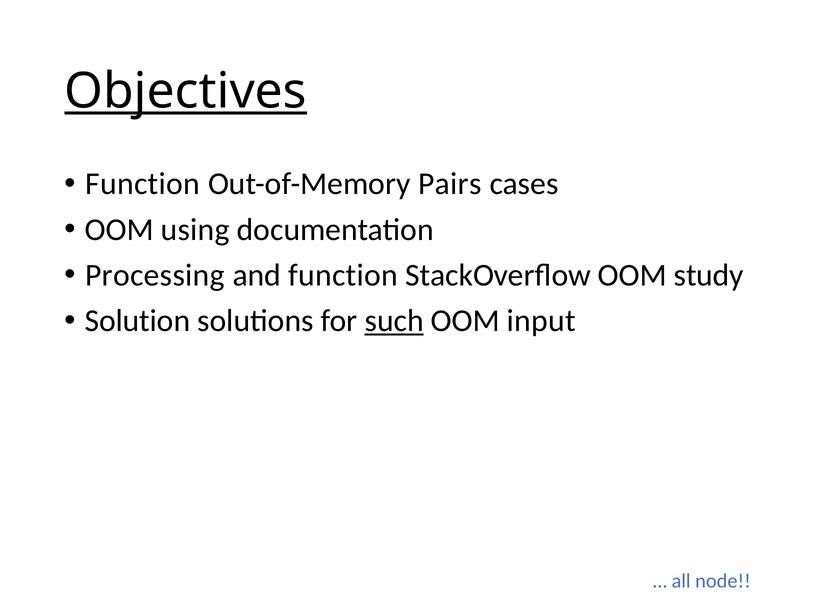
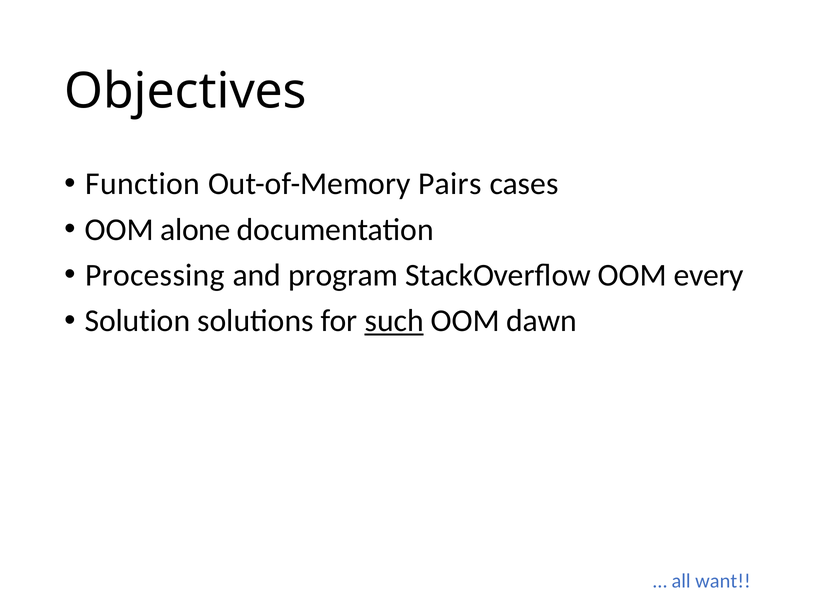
Objectives underline: present -> none (186, 91)
using: using -> alone (195, 230)
and function: function -> program (343, 275)
study: study -> every (709, 275)
input: input -> dawn (542, 321)
node: node -> want (723, 581)
